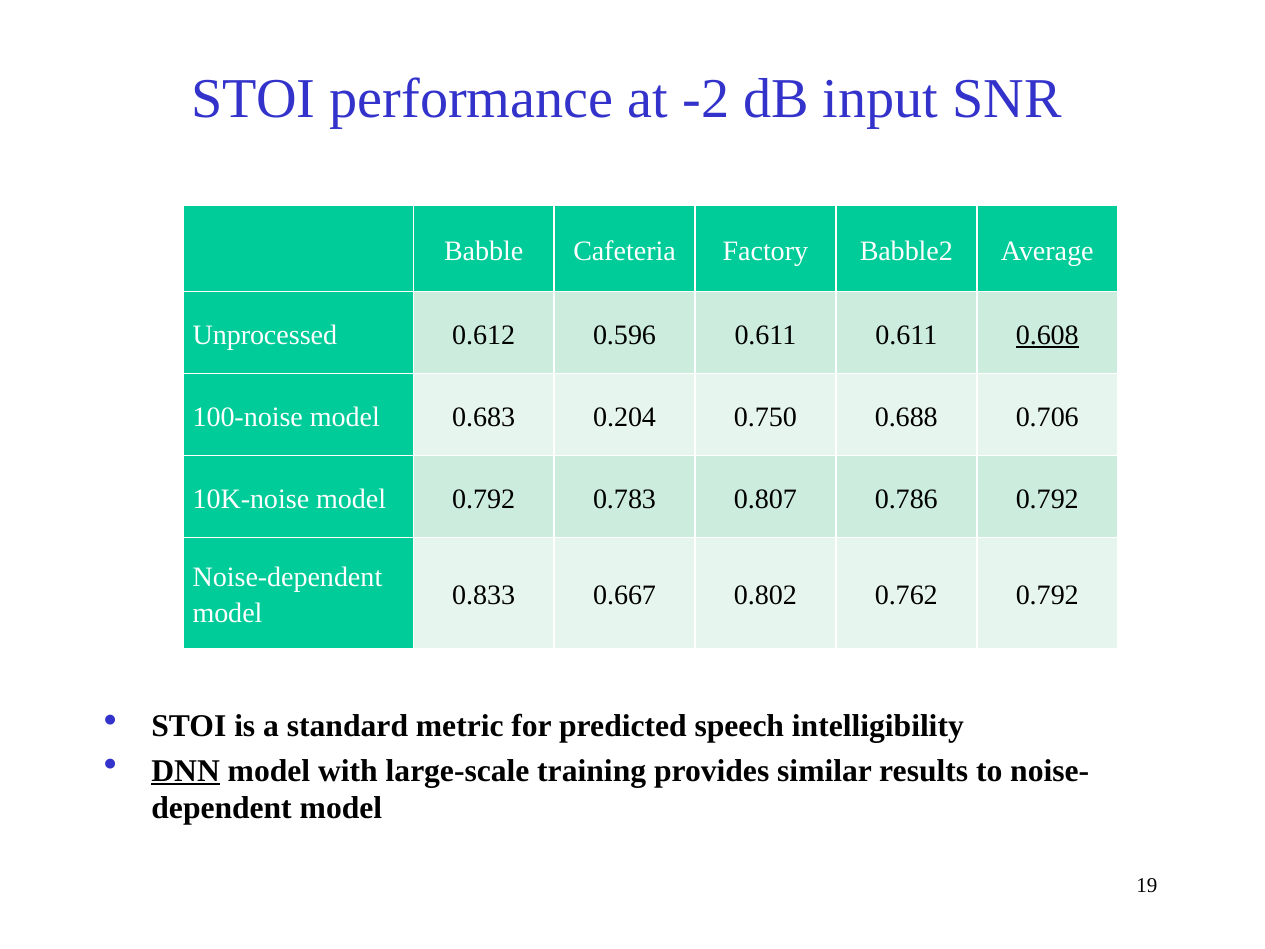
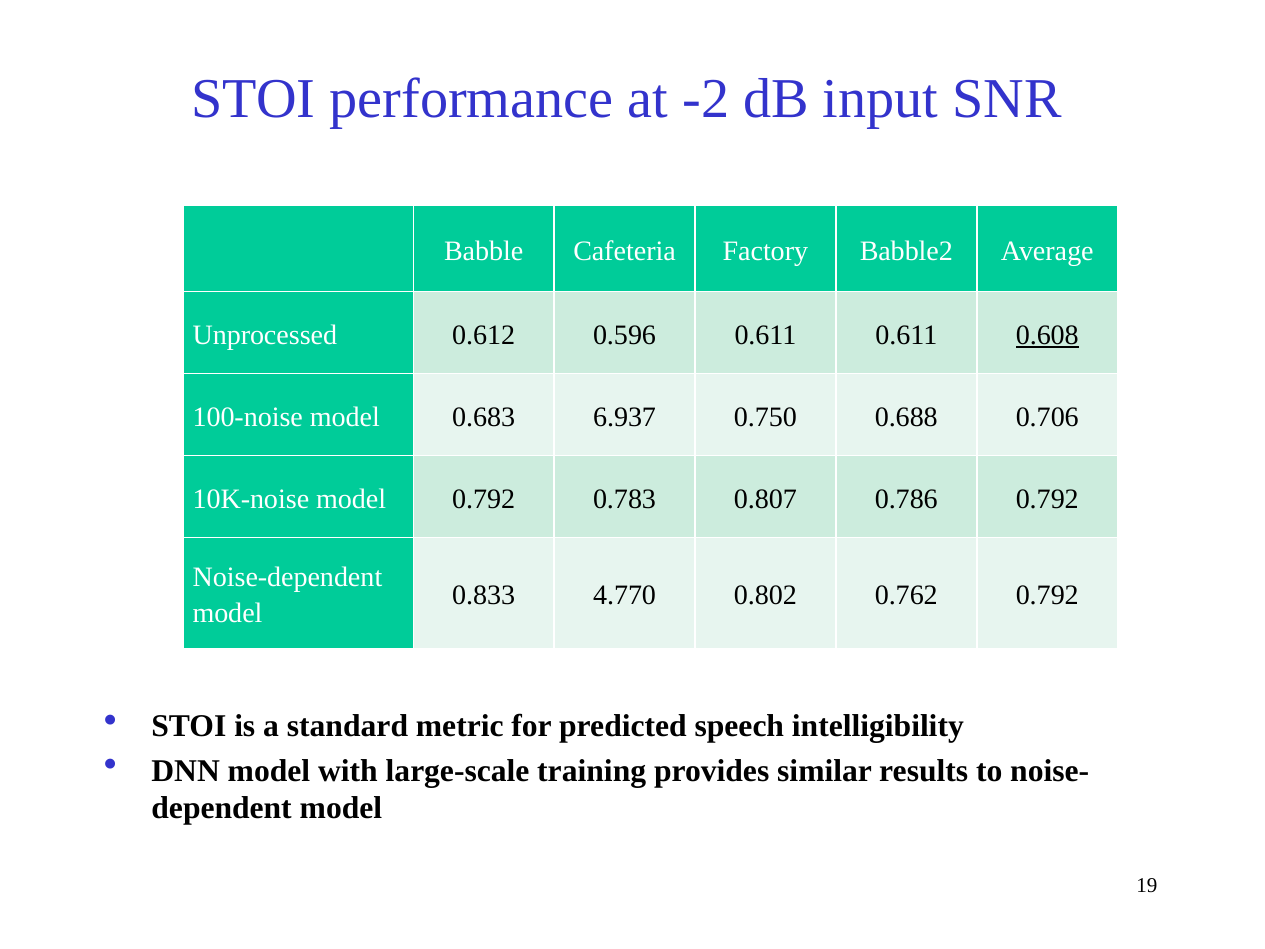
0.204: 0.204 -> 6.937 (625, 417)
0.667: 0.667 -> 4.770 (625, 596)
DNN underline: present -> none (186, 770)
